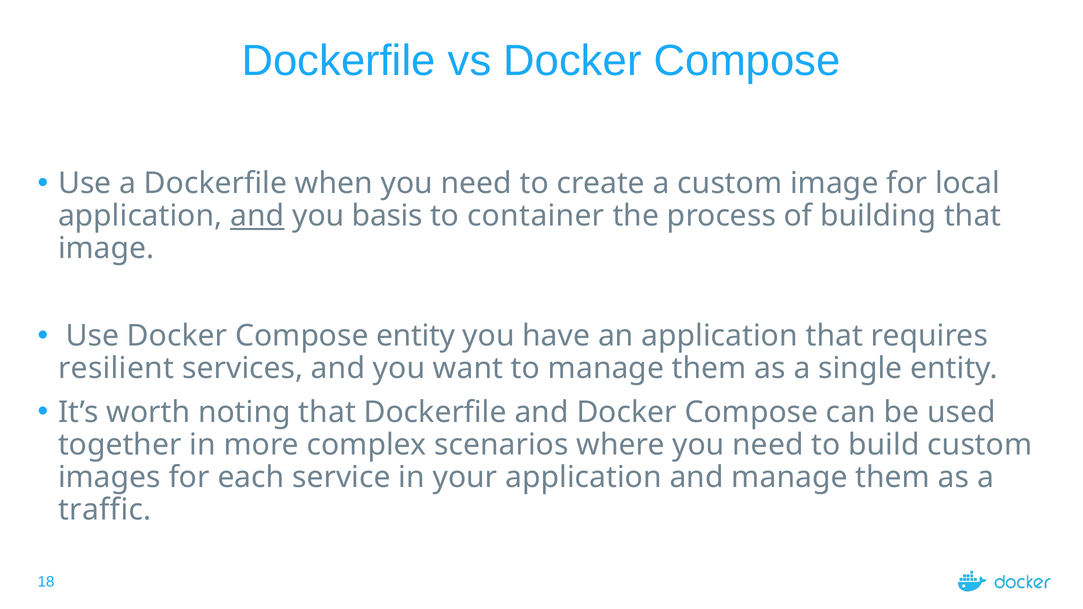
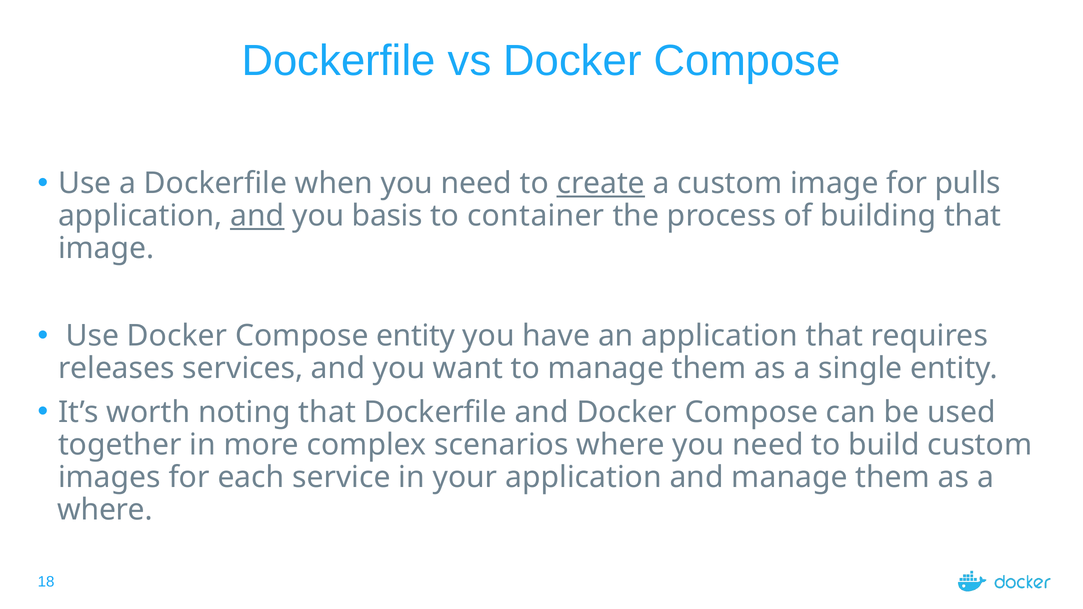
create underline: none -> present (601, 184)
local: local -> pulls (968, 184)
resilient: resilient -> releases (116, 369)
traffic: traffic -> where (105, 510)
